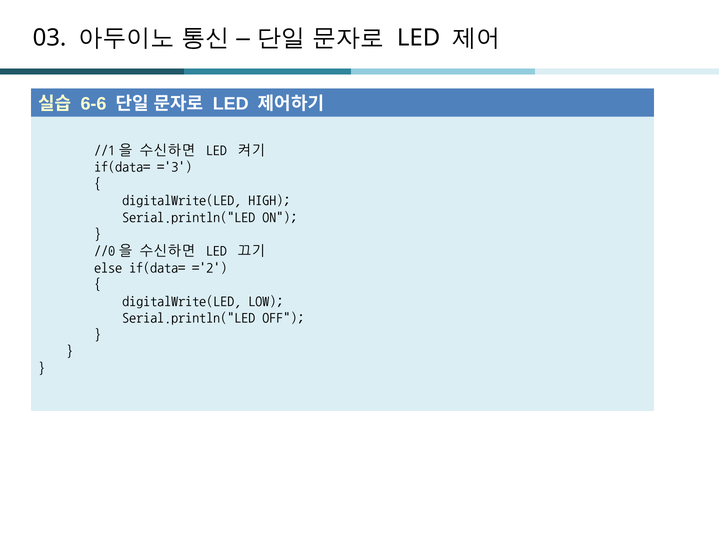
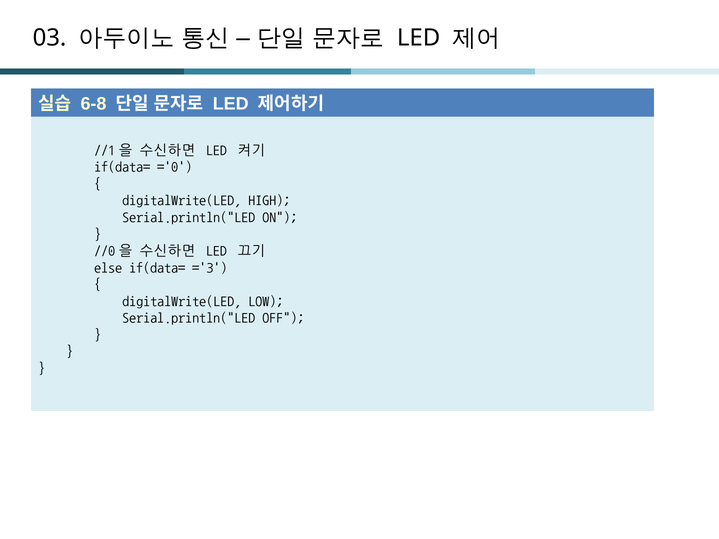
6-6: 6-6 -> 6-8 (93, 104)
='3: ='3 -> ='0 (175, 167)
='2: ='2 -> ='3 (210, 268)
